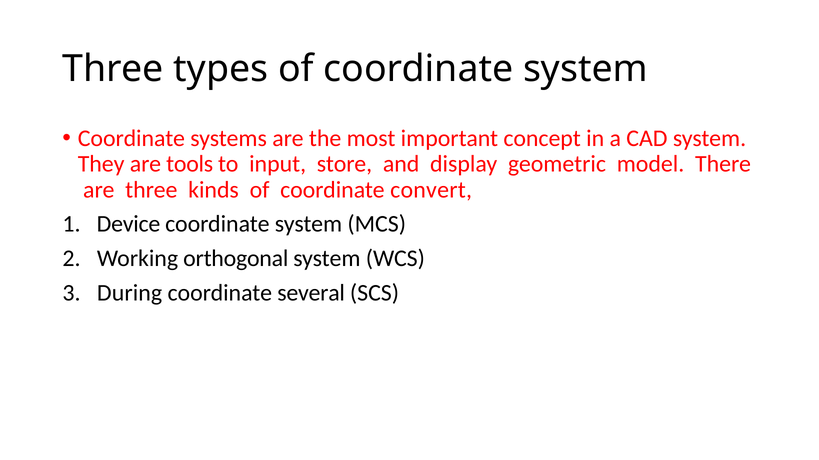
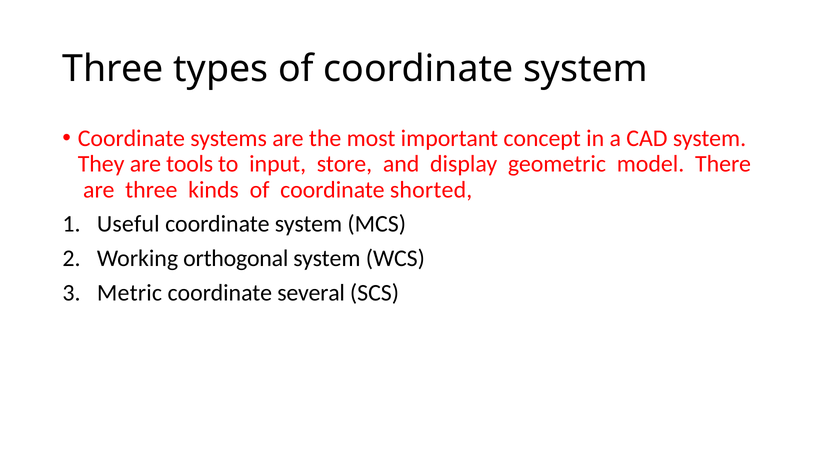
convert: convert -> shorted (431, 190)
Device: Device -> Useful (128, 224)
During: During -> Metric (130, 293)
